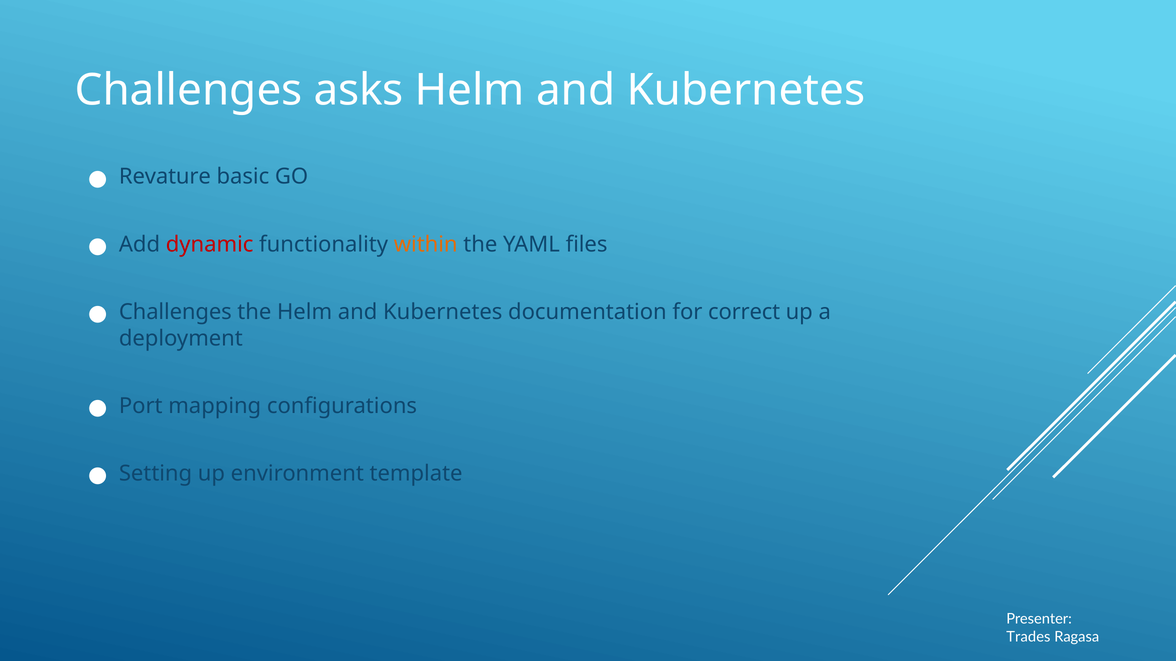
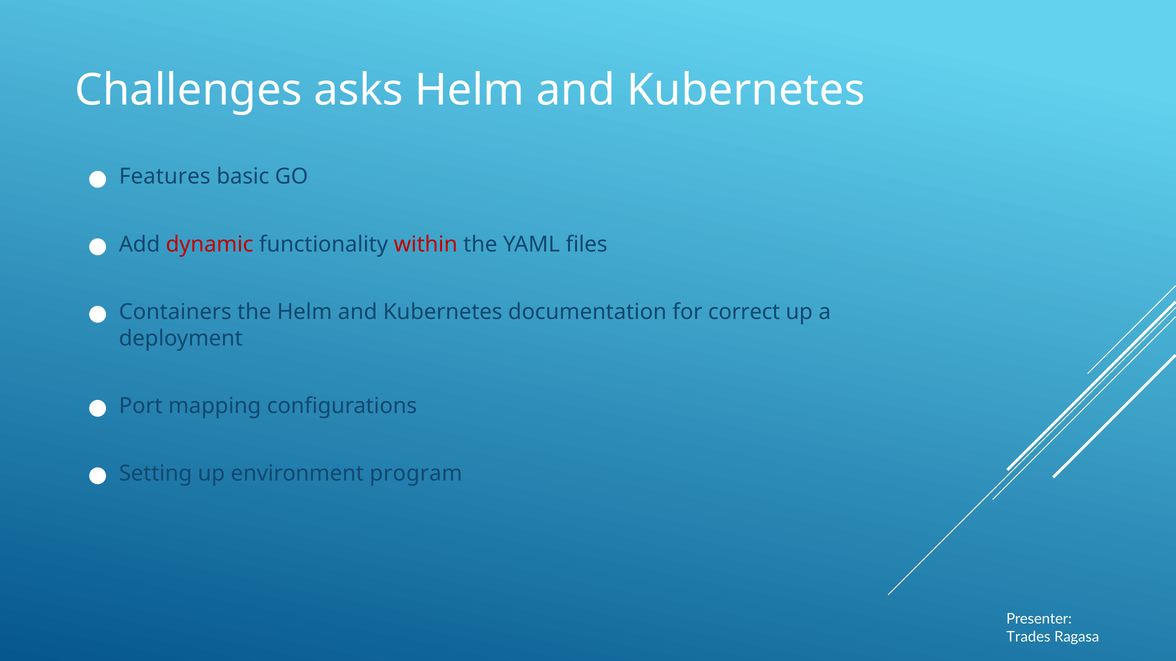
Revature: Revature -> Features (165, 177)
within colour: orange -> red (426, 244)
Challenges: Challenges -> Containers (175, 312)
template: template -> program (416, 474)
